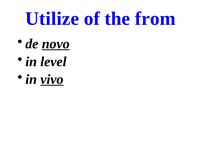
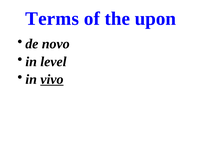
Utilize: Utilize -> Terms (52, 19)
from: from -> upon (155, 19)
novo underline: present -> none (56, 44)
